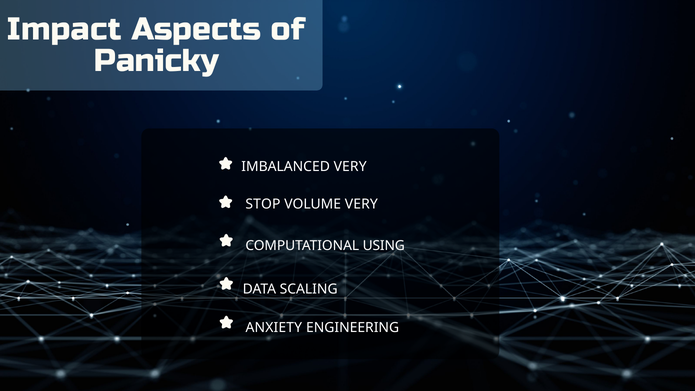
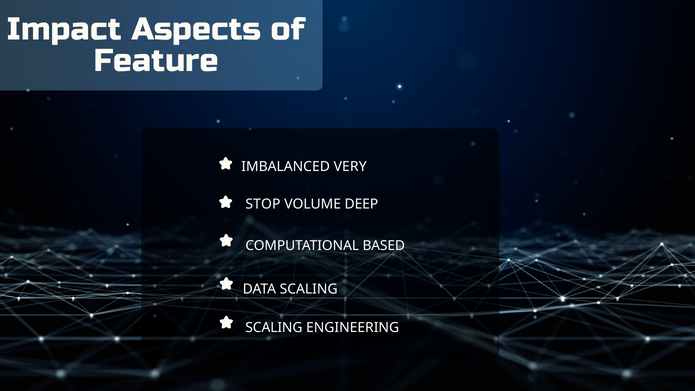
Panicky: Panicky -> Feature (156, 61)
VOLUME VERY: VERY -> DEEP (361, 204)
USING: USING -> BASED (384, 246)
ANXIETY: ANXIETY -> SCALING (274, 327)
